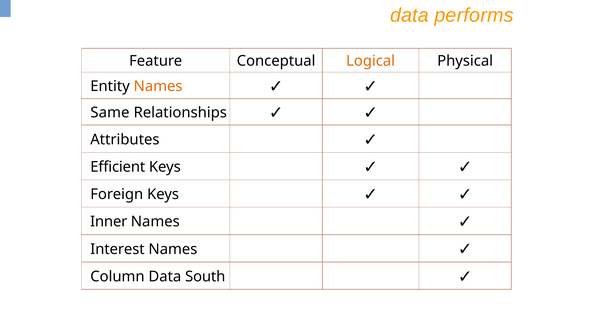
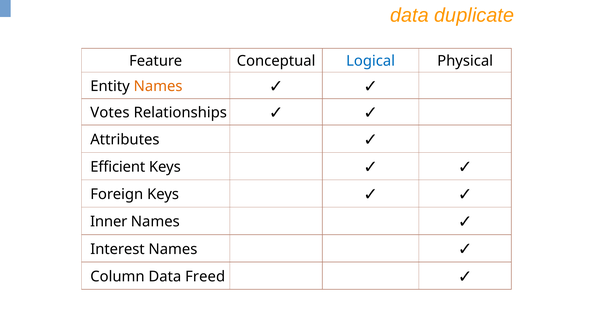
performs: performs -> duplicate (474, 15)
Logical colour: orange -> blue (371, 61)
Same: Same -> Votes (110, 113)
South: South -> Freed (205, 276)
